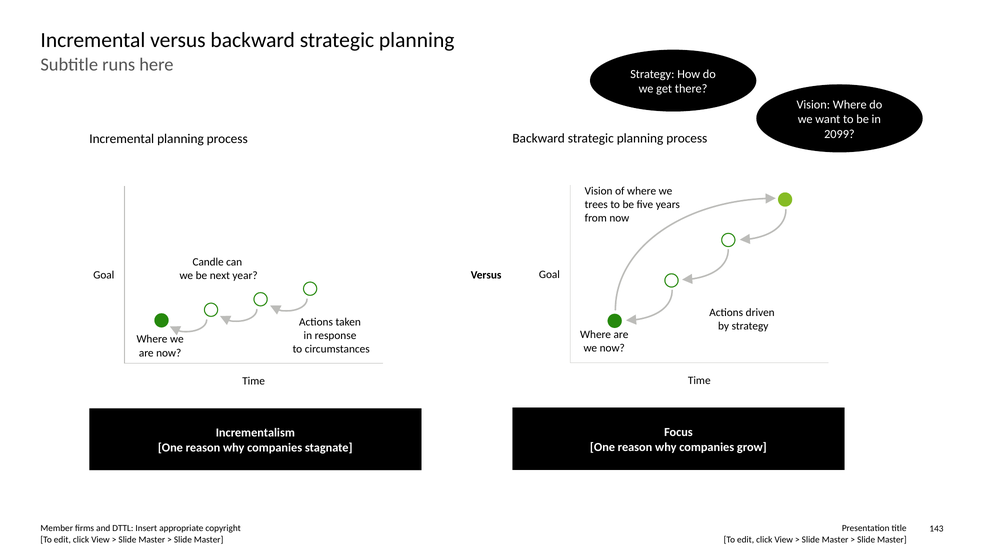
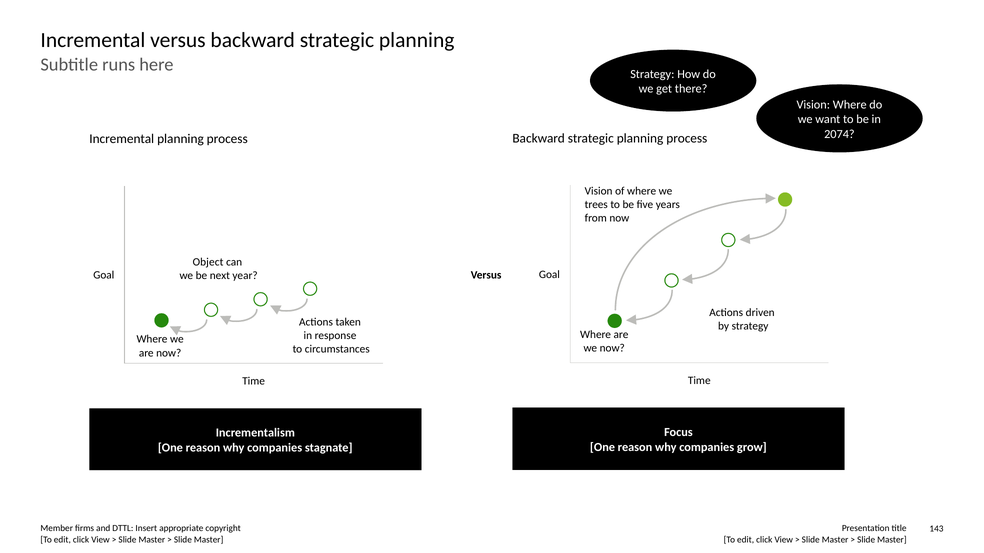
2099: 2099 -> 2074 (839, 134)
Candle: Candle -> Object (208, 262)
